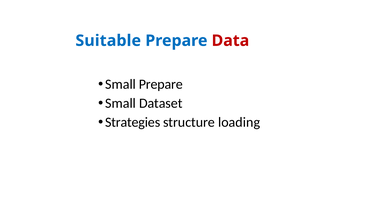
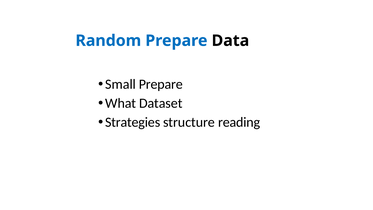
Suitable: Suitable -> Random (108, 41)
Data colour: red -> black (230, 41)
Small: Small -> What (121, 103)
loading: loading -> reading (239, 122)
